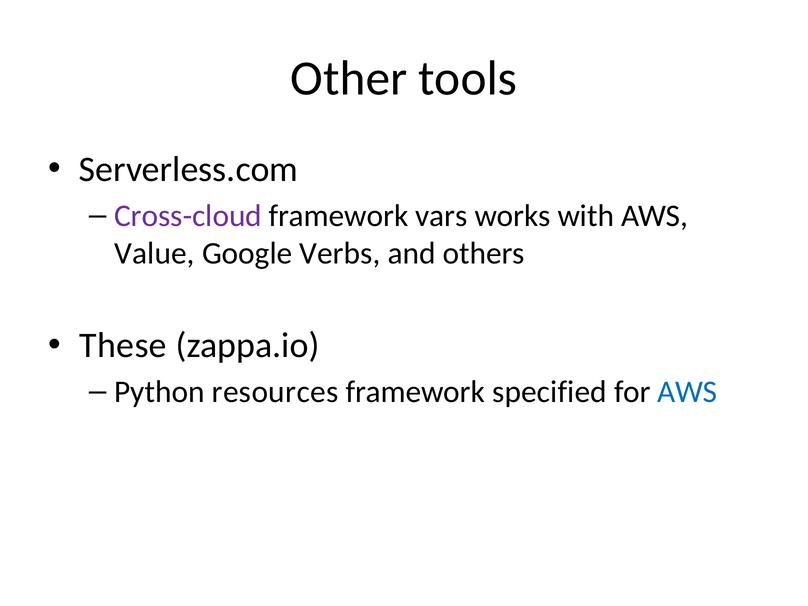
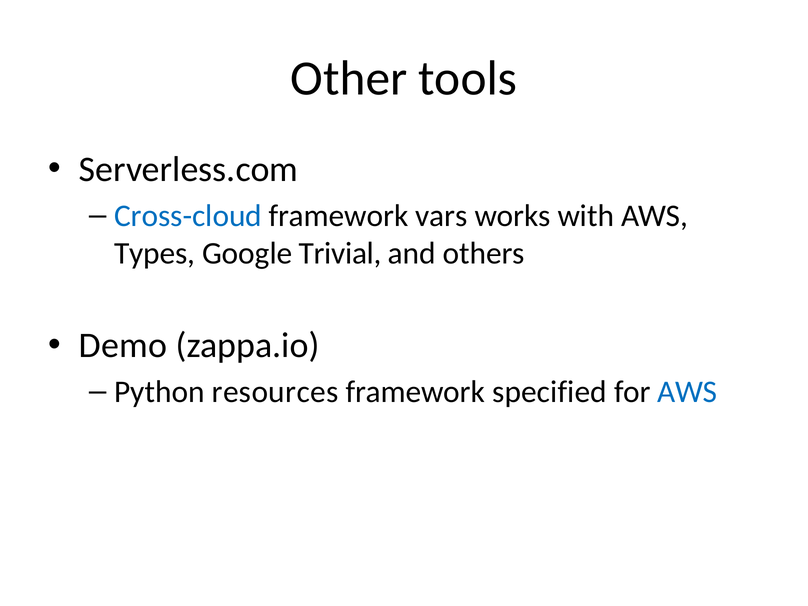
Cross-cloud colour: purple -> blue (188, 216)
Value: Value -> Types (155, 254)
Verbs: Verbs -> Trivial (340, 254)
These: These -> Demo (123, 346)
